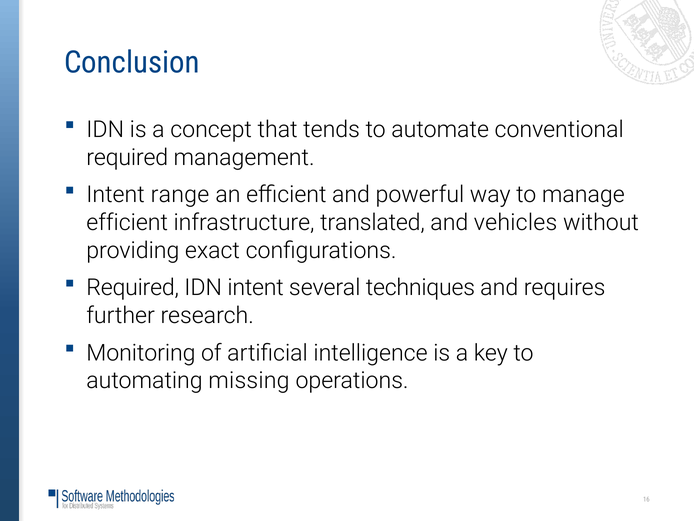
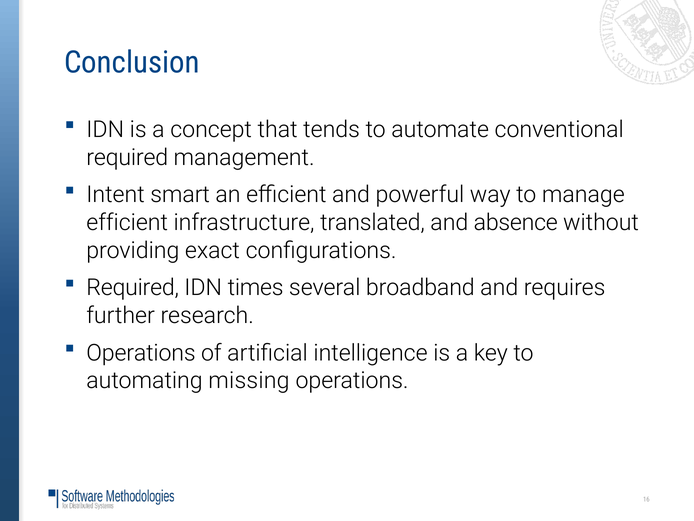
range: range -> smart (180, 195)
vehicles: vehicles -> absence (516, 222)
IDN intent: intent -> times (256, 288)
techniques: techniques -> broadband (420, 288)
Monitoring: Monitoring -> Operations (141, 353)
